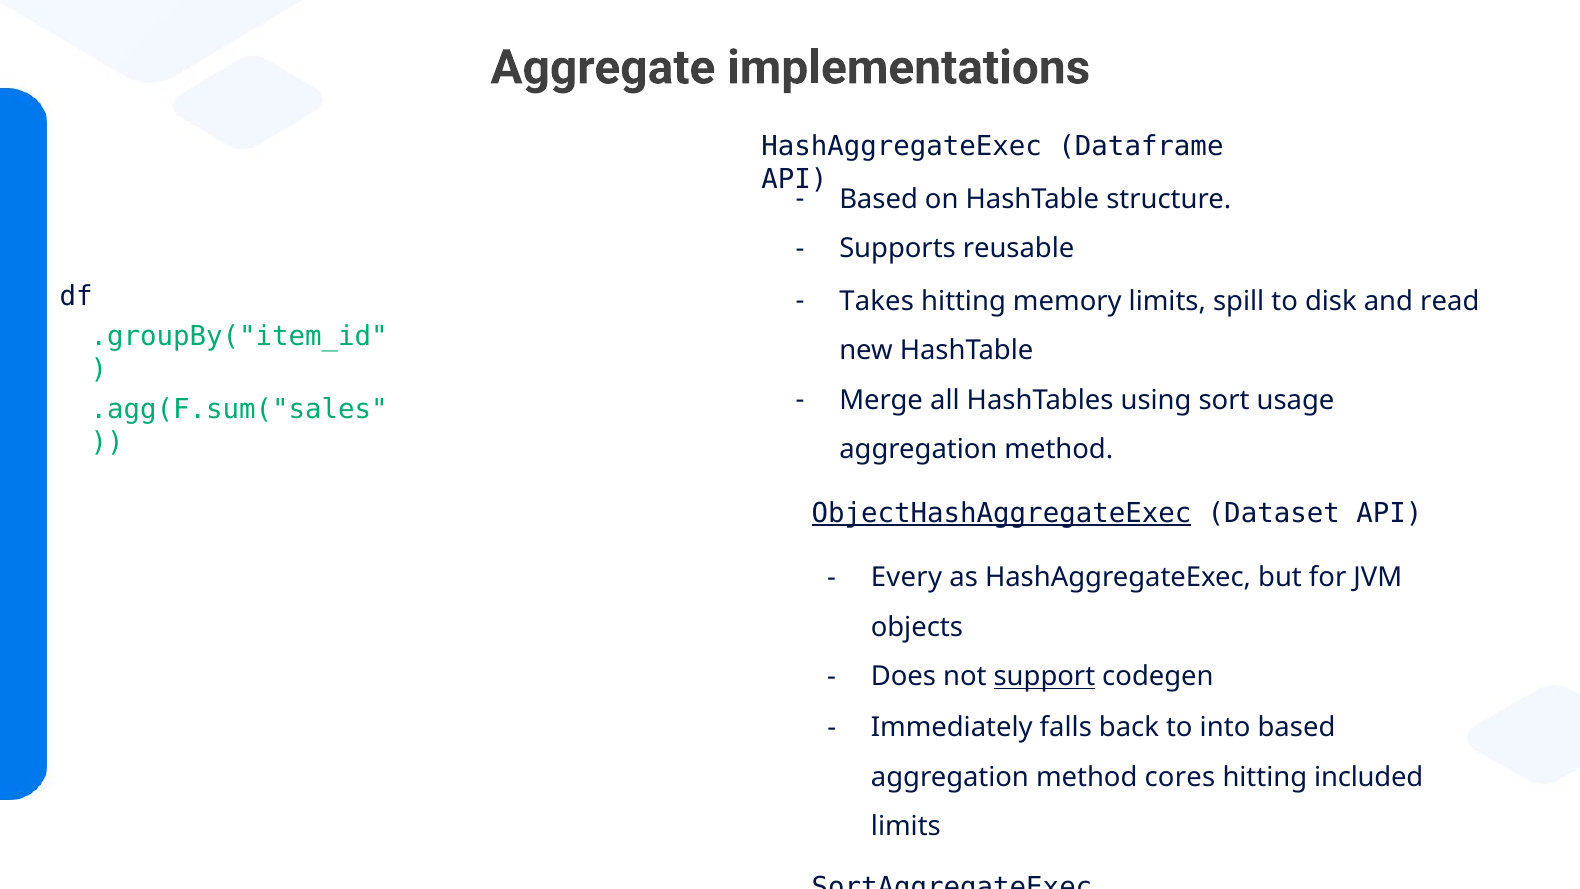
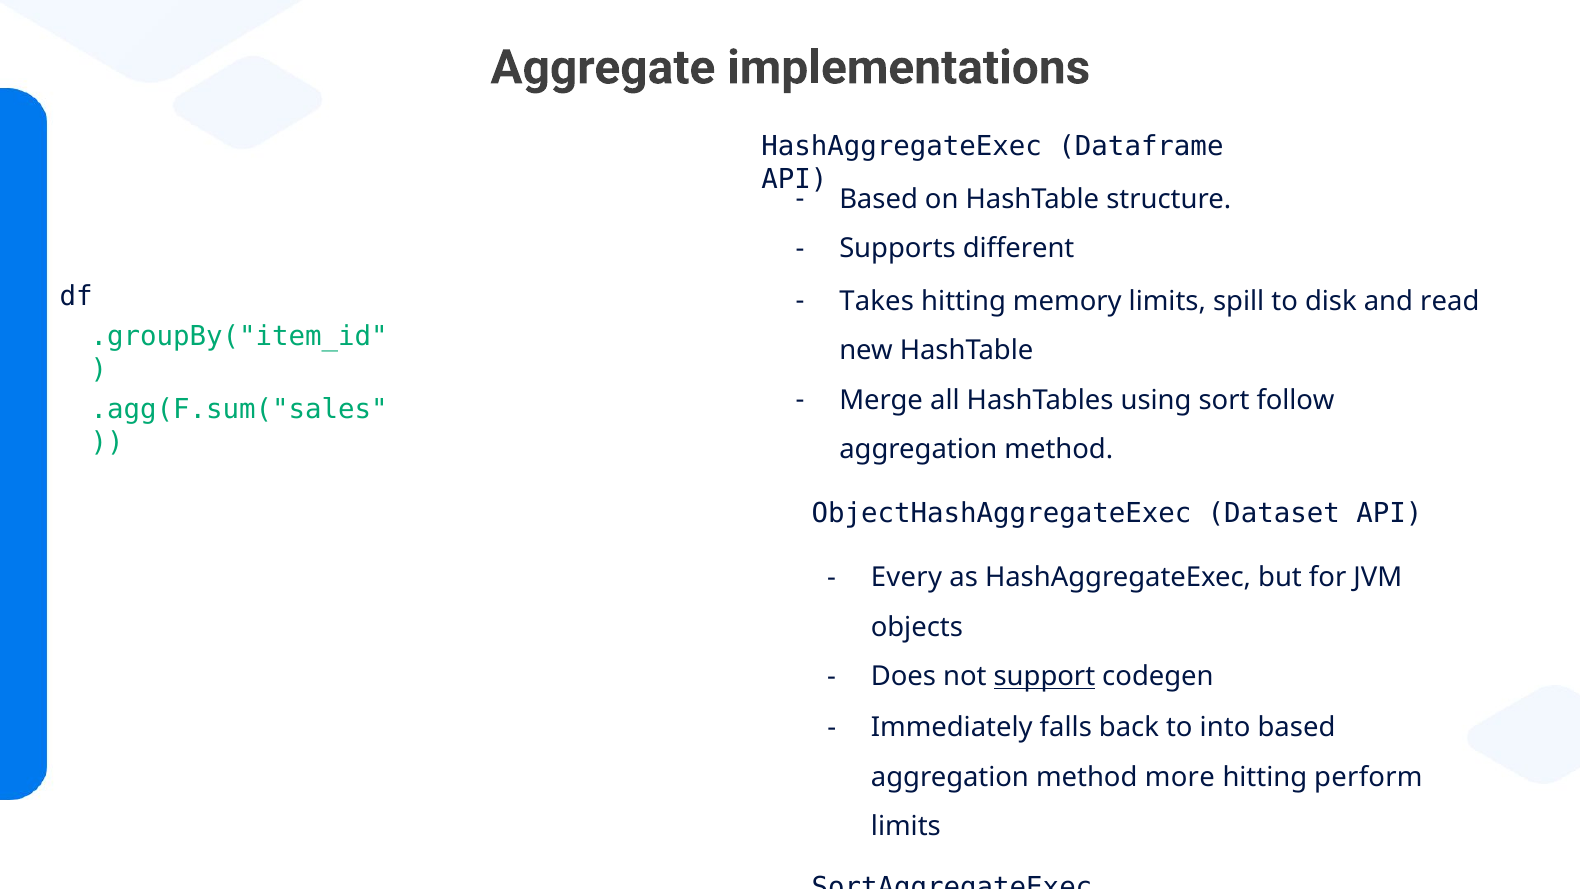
reusable: reusable -> different (1019, 249)
usage: usage -> follow (1296, 400)
ObjectHashAggregateExec underline: present -> none (1001, 513)
cores: cores -> more (1180, 777)
included: included -> perform (1368, 777)
